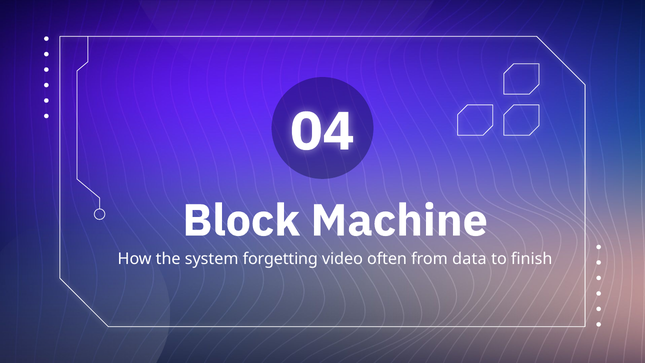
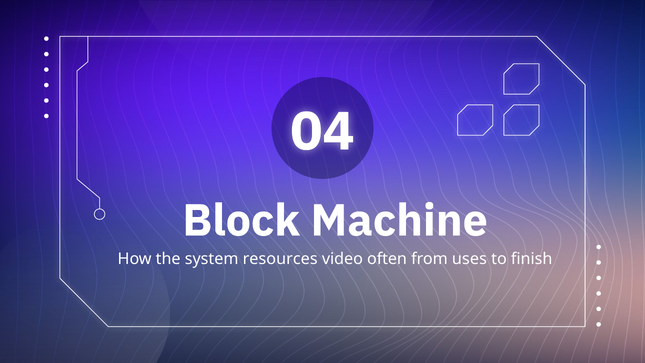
forgetting: forgetting -> resources (280, 259)
data: data -> uses (469, 259)
